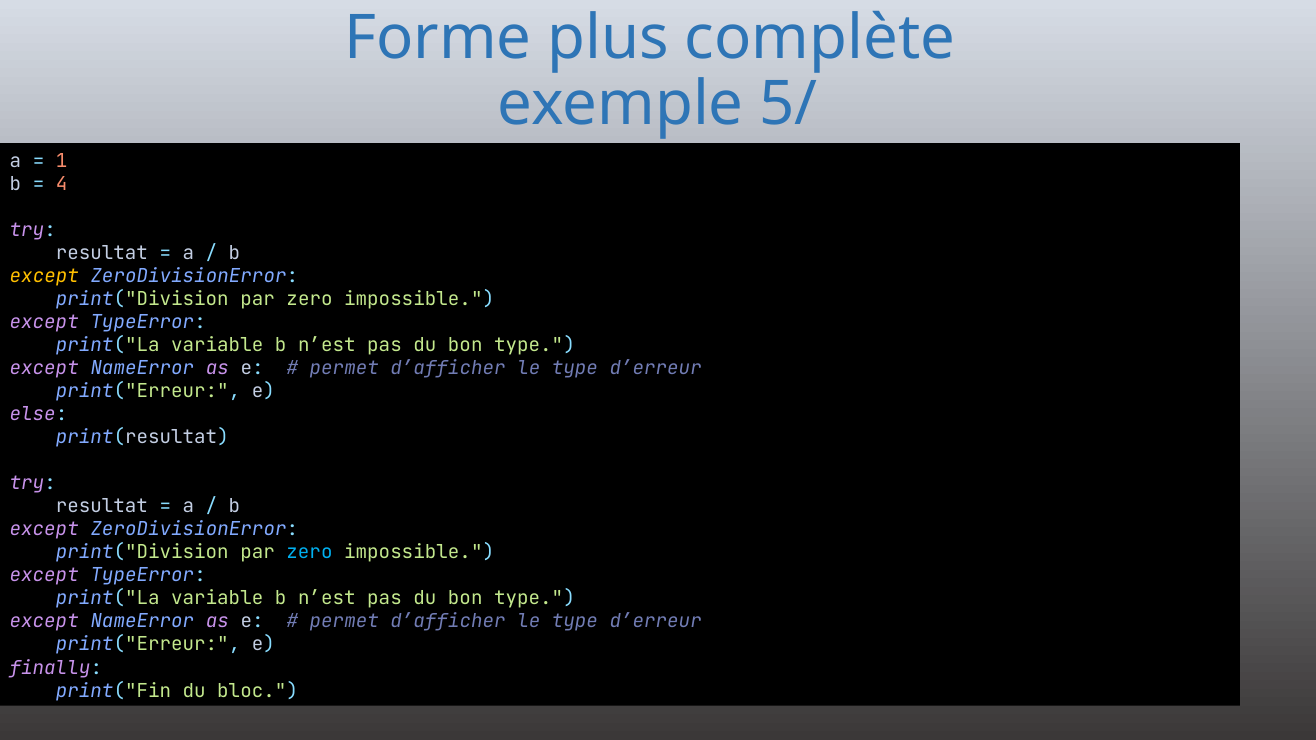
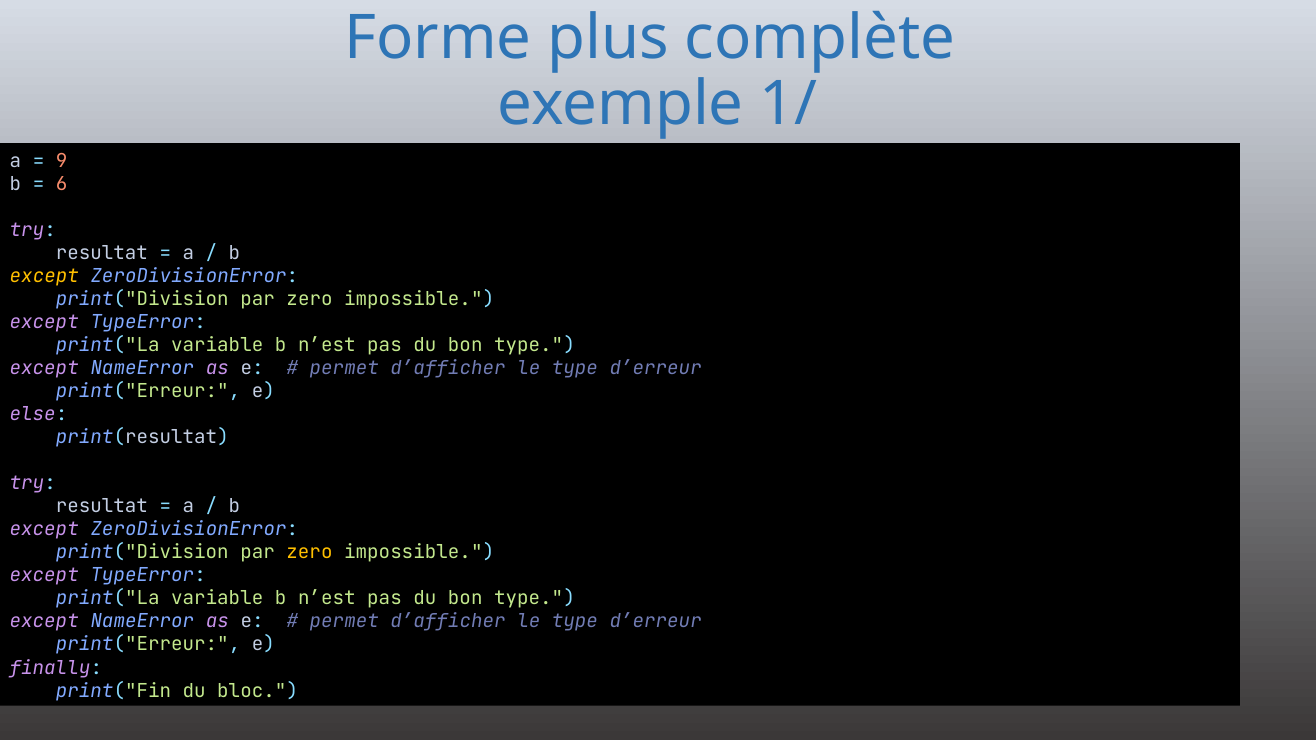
5/: 5/ -> 1/ (789, 104)
1: 1 -> 9 (62, 161)
4: 4 -> 6 (62, 184)
zero colour: light blue -> yellow (309, 553)
